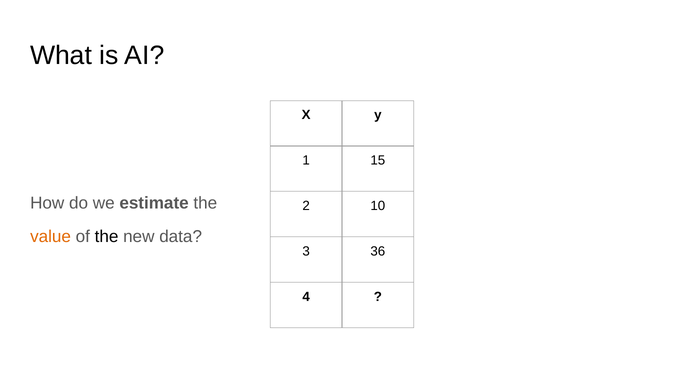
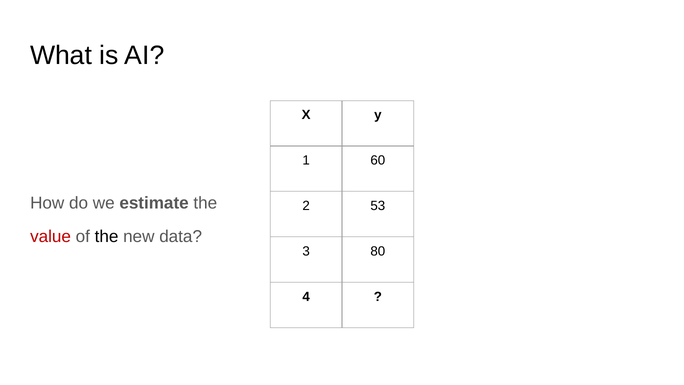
15: 15 -> 60 (378, 160)
10: 10 -> 53 (378, 206)
value colour: orange -> red (51, 236)
36: 36 -> 80 (378, 251)
